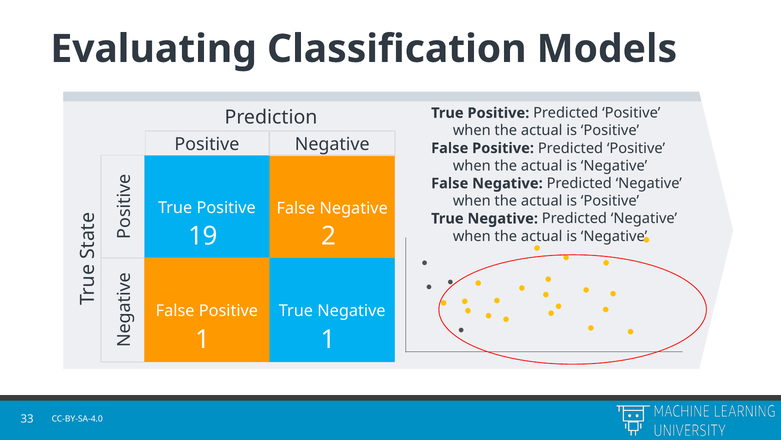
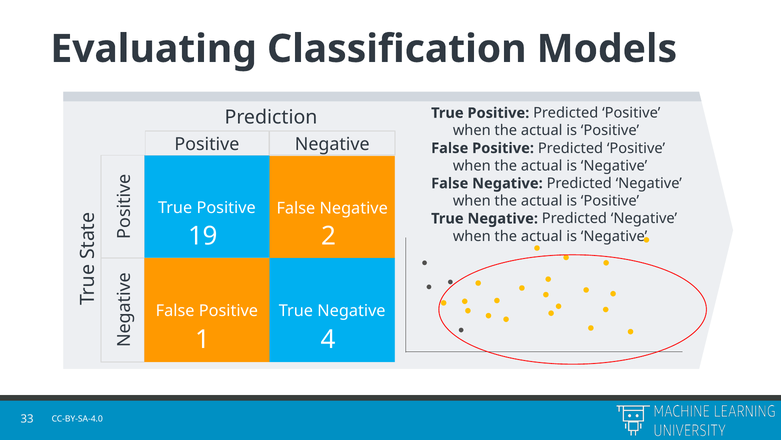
1 1: 1 -> 4 (328, 339)
